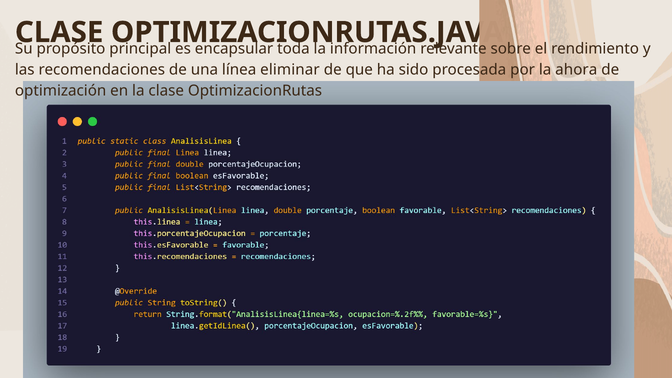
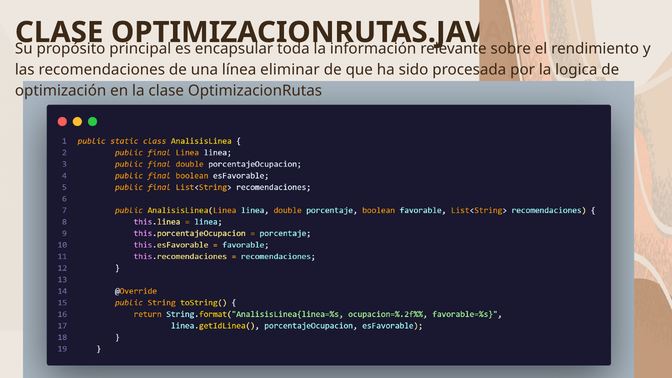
ahora: ahora -> logica (576, 70)
